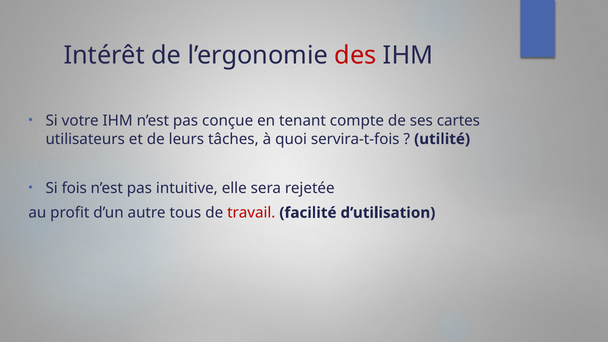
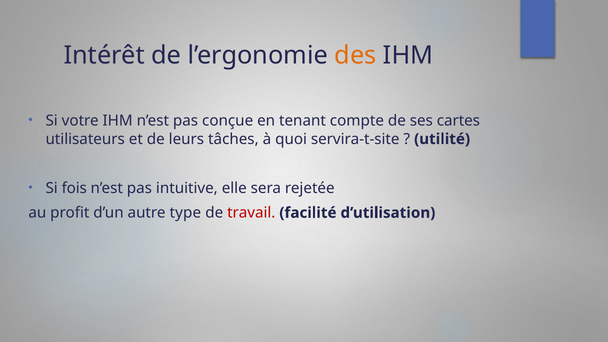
des colour: red -> orange (355, 55)
servira-t-fois: servira-t-fois -> servira-t-site (355, 139)
tous: tous -> type (185, 213)
